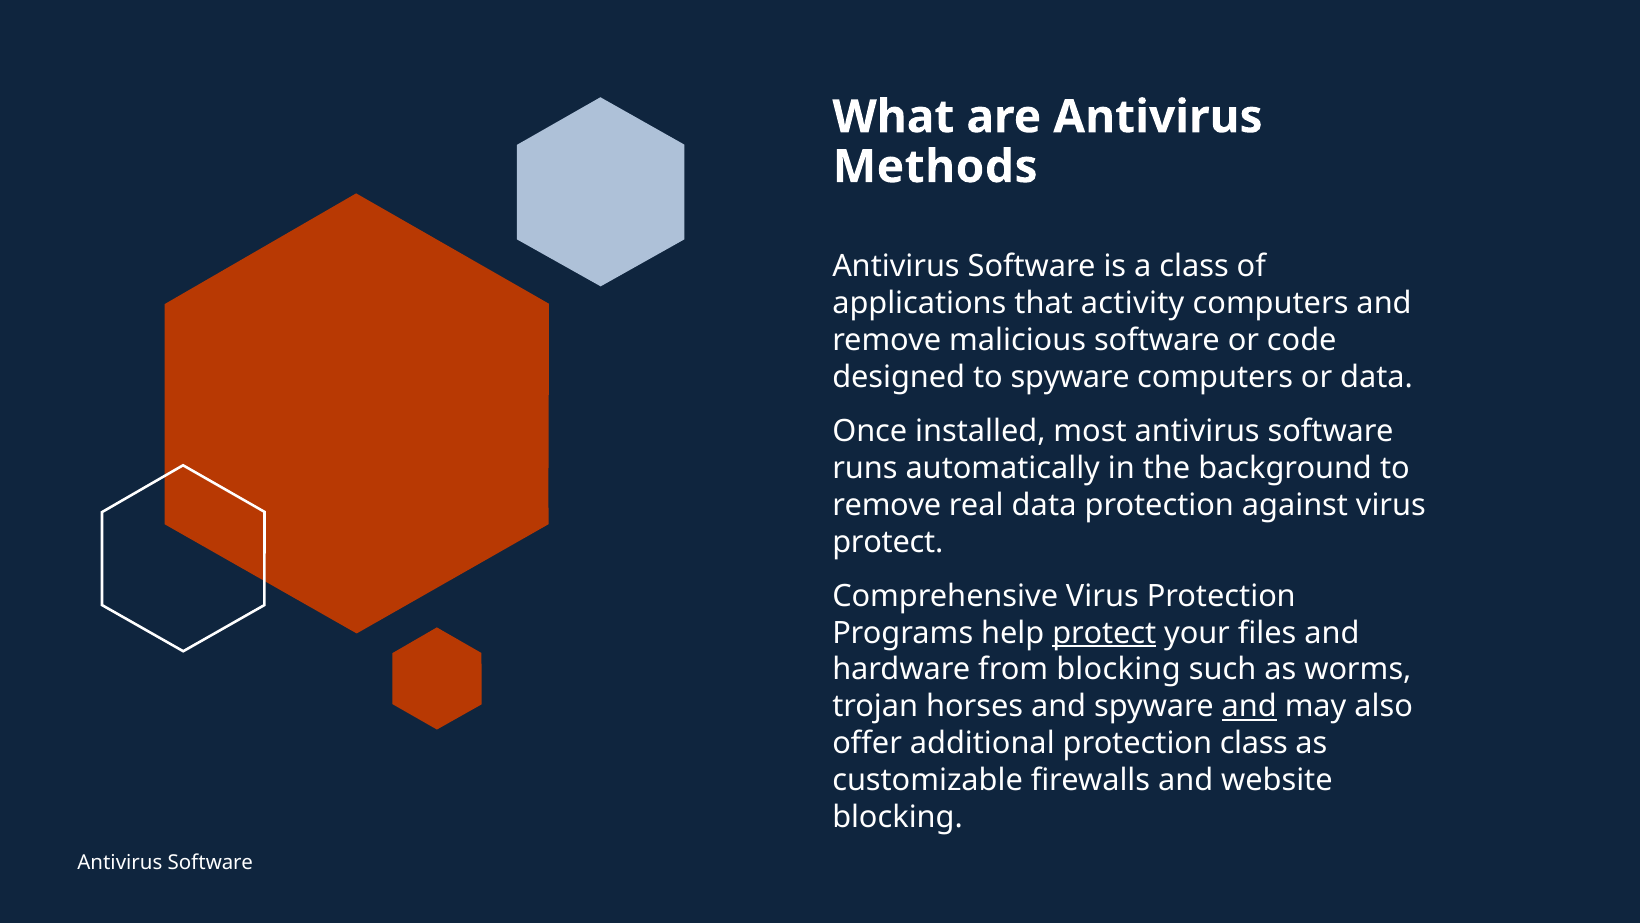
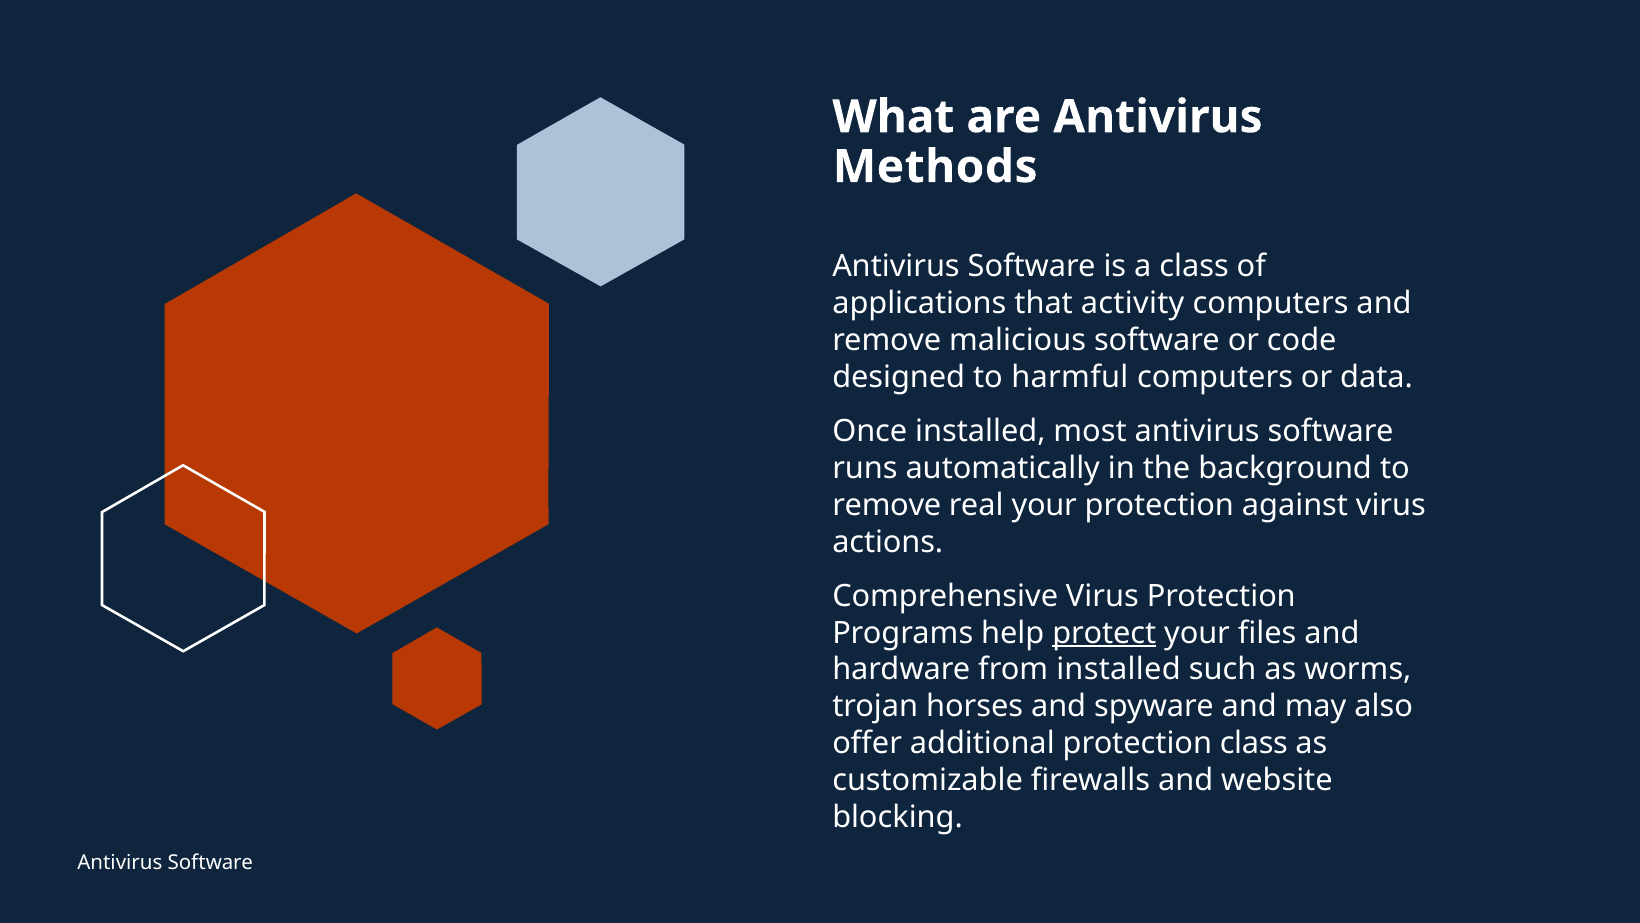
to spyware: spyware -> harmful (1070, 377)
real data: data -> your (1044, 505)
protect: protect -> actions (888, 542)
from blocking: blocking -> installed (1118, 669)
and underline: present -> none (1249, 706)
